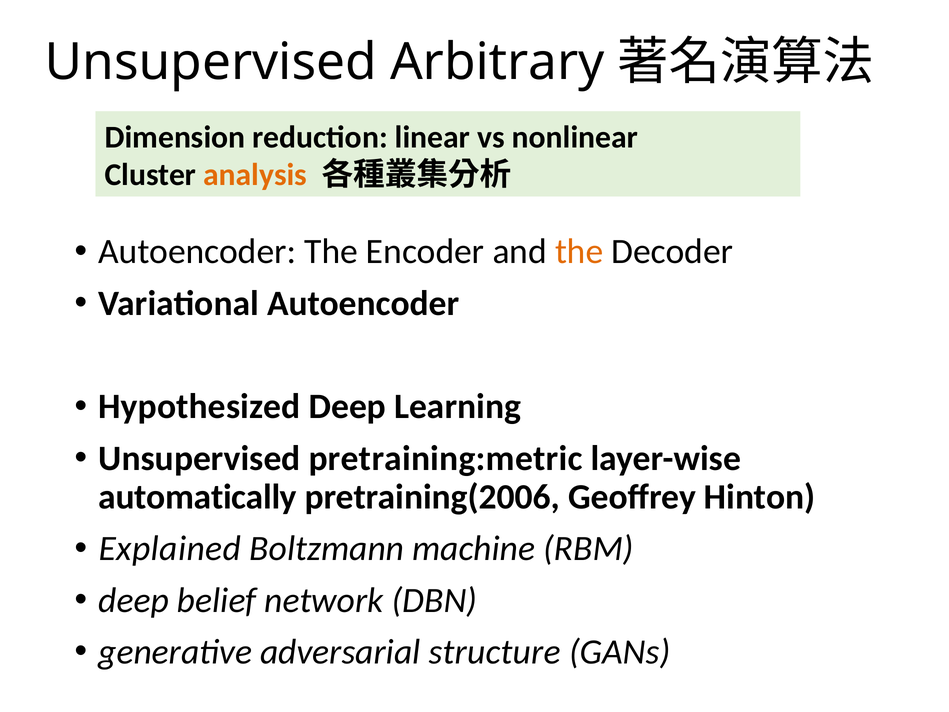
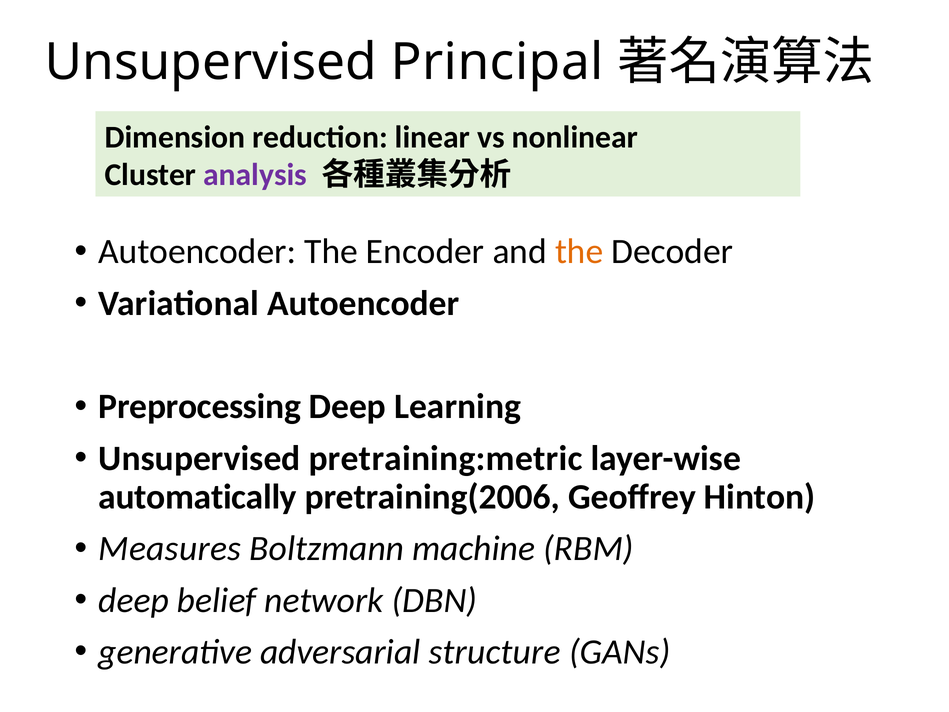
Arbitrary: Arbitrary -> Principal (497, 62)
analysis colour: orange -> purple (255, 175)
Hypothesized: Hypothesized -> Preprocessing (200, 407)
Explained: Explained -> Measures (170, 548)
